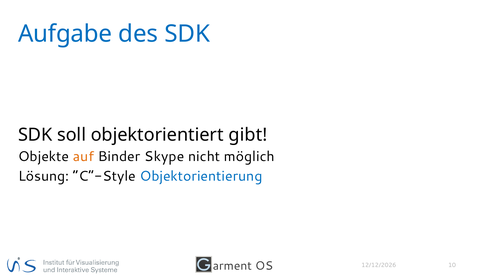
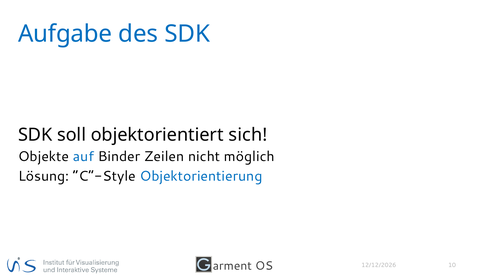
gibt: gibt -> sich (248, 135)
auf colour: orange -> blue (83, 156)
Skype: Skype -> Zeilen (164, 156)
